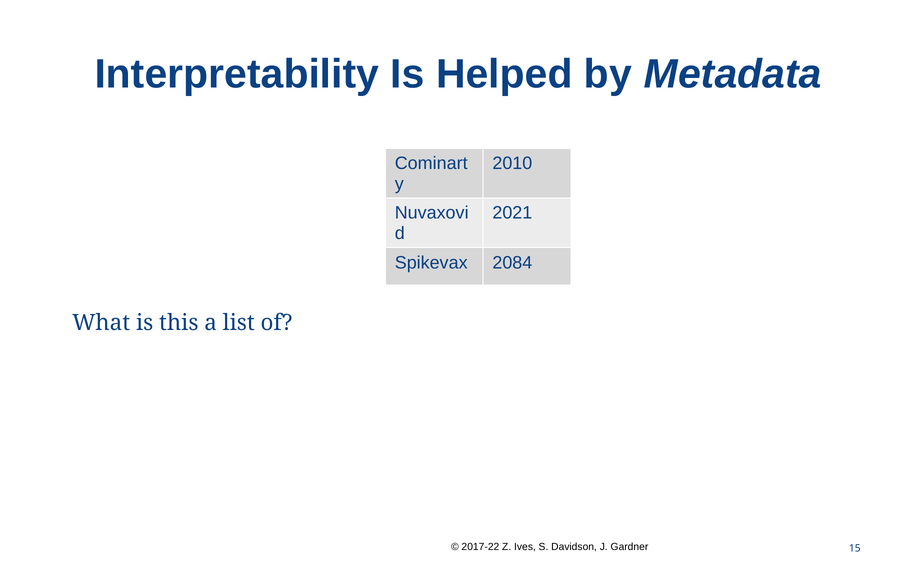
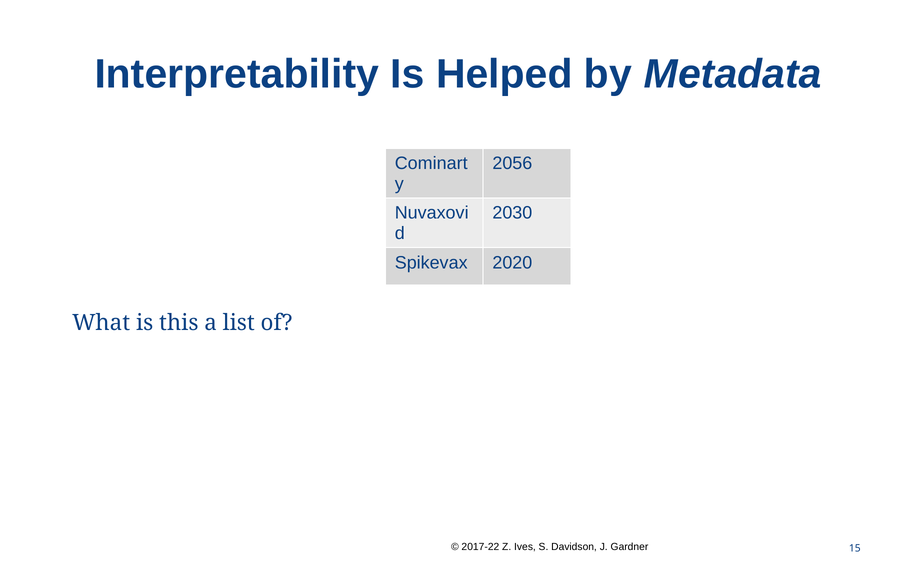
2010: 2010 -> 2056 (512, 163)
2021: 2021 -> 2030 (512, 213)
2084: 2084 -> 2020 (512, 262)
